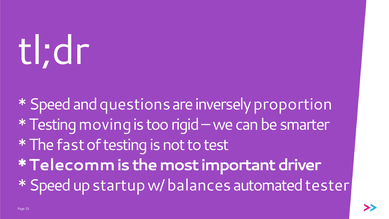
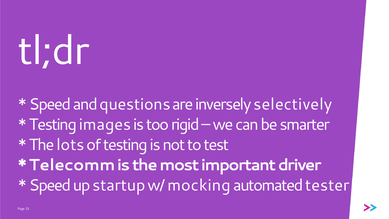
proportion: proportion -> selectively (293, 104)
moving: moving -> images (105, 124)
fast: fast -> lots (70, 145)
balances: balances -> mocking (199, 185)
